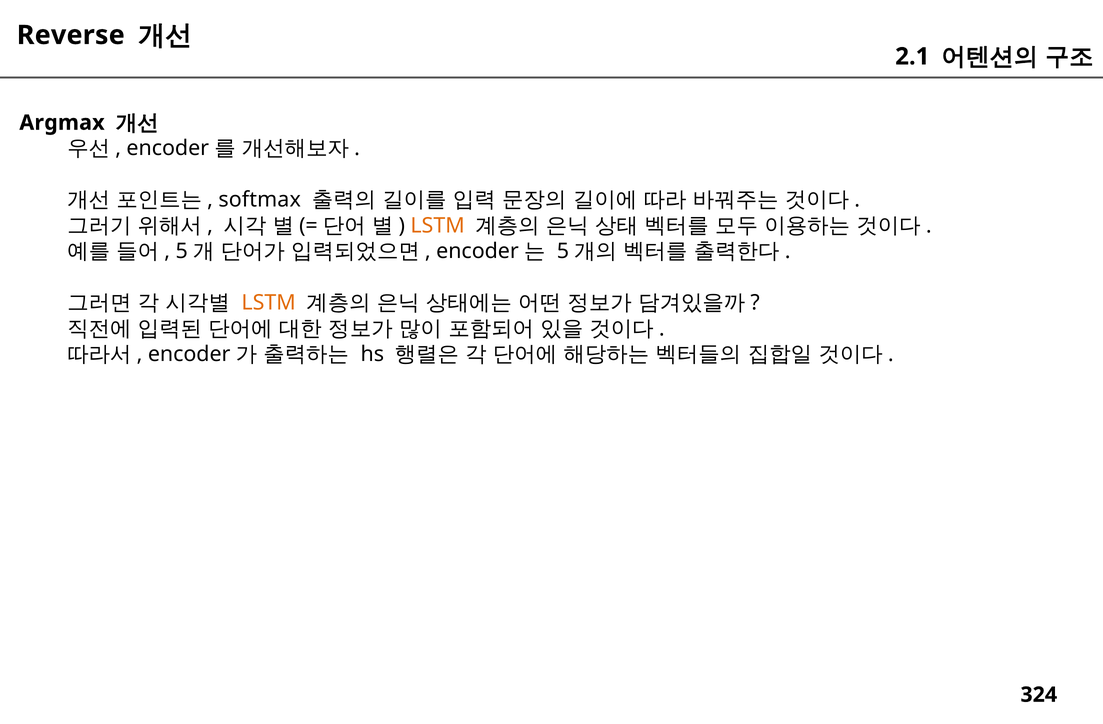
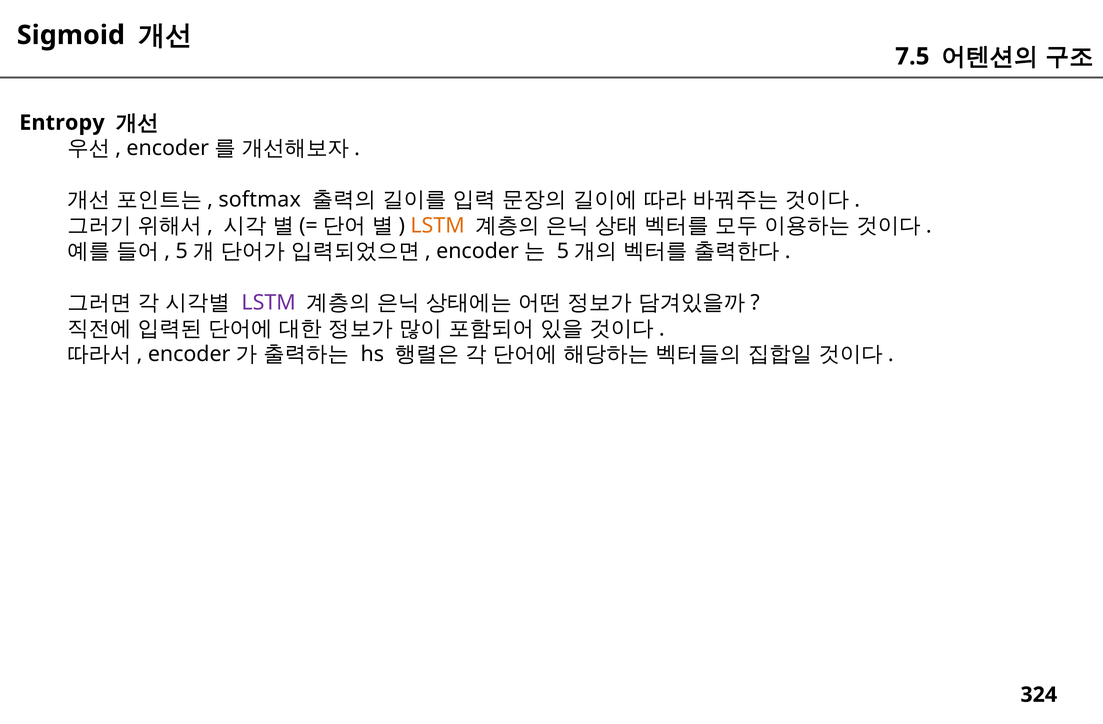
Reverse: Reverse -> Sigmoid (71, 35)
2.1: 2.1 -> 7.5 (912, 57)
Argmax: Argmax -> Entropy (62, 123)
LSTM colour: orange -> purple (269, 303)
